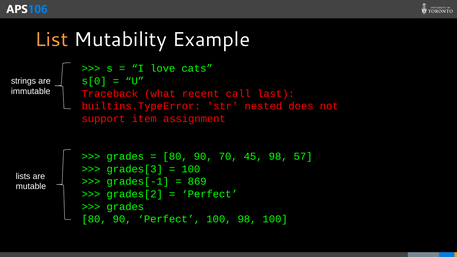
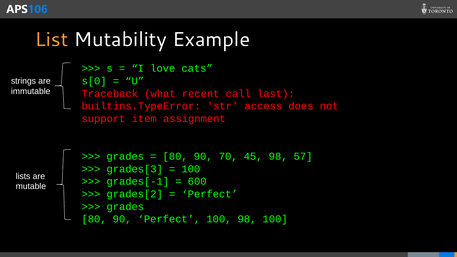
nested: nested -> access (263, 106)
869: 869 -> 600 (197, 182)
